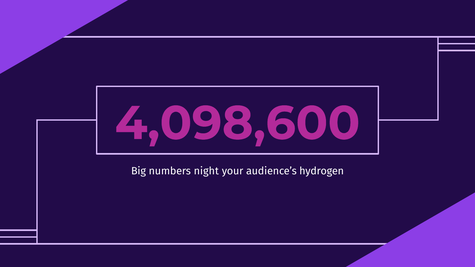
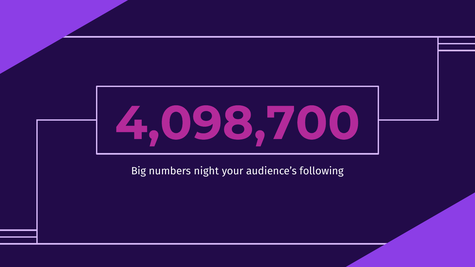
4,098,600: 4,098,600 -> 4,098,700 (237, 123)
hydrogen: hydrogen -> following (322, 171)
